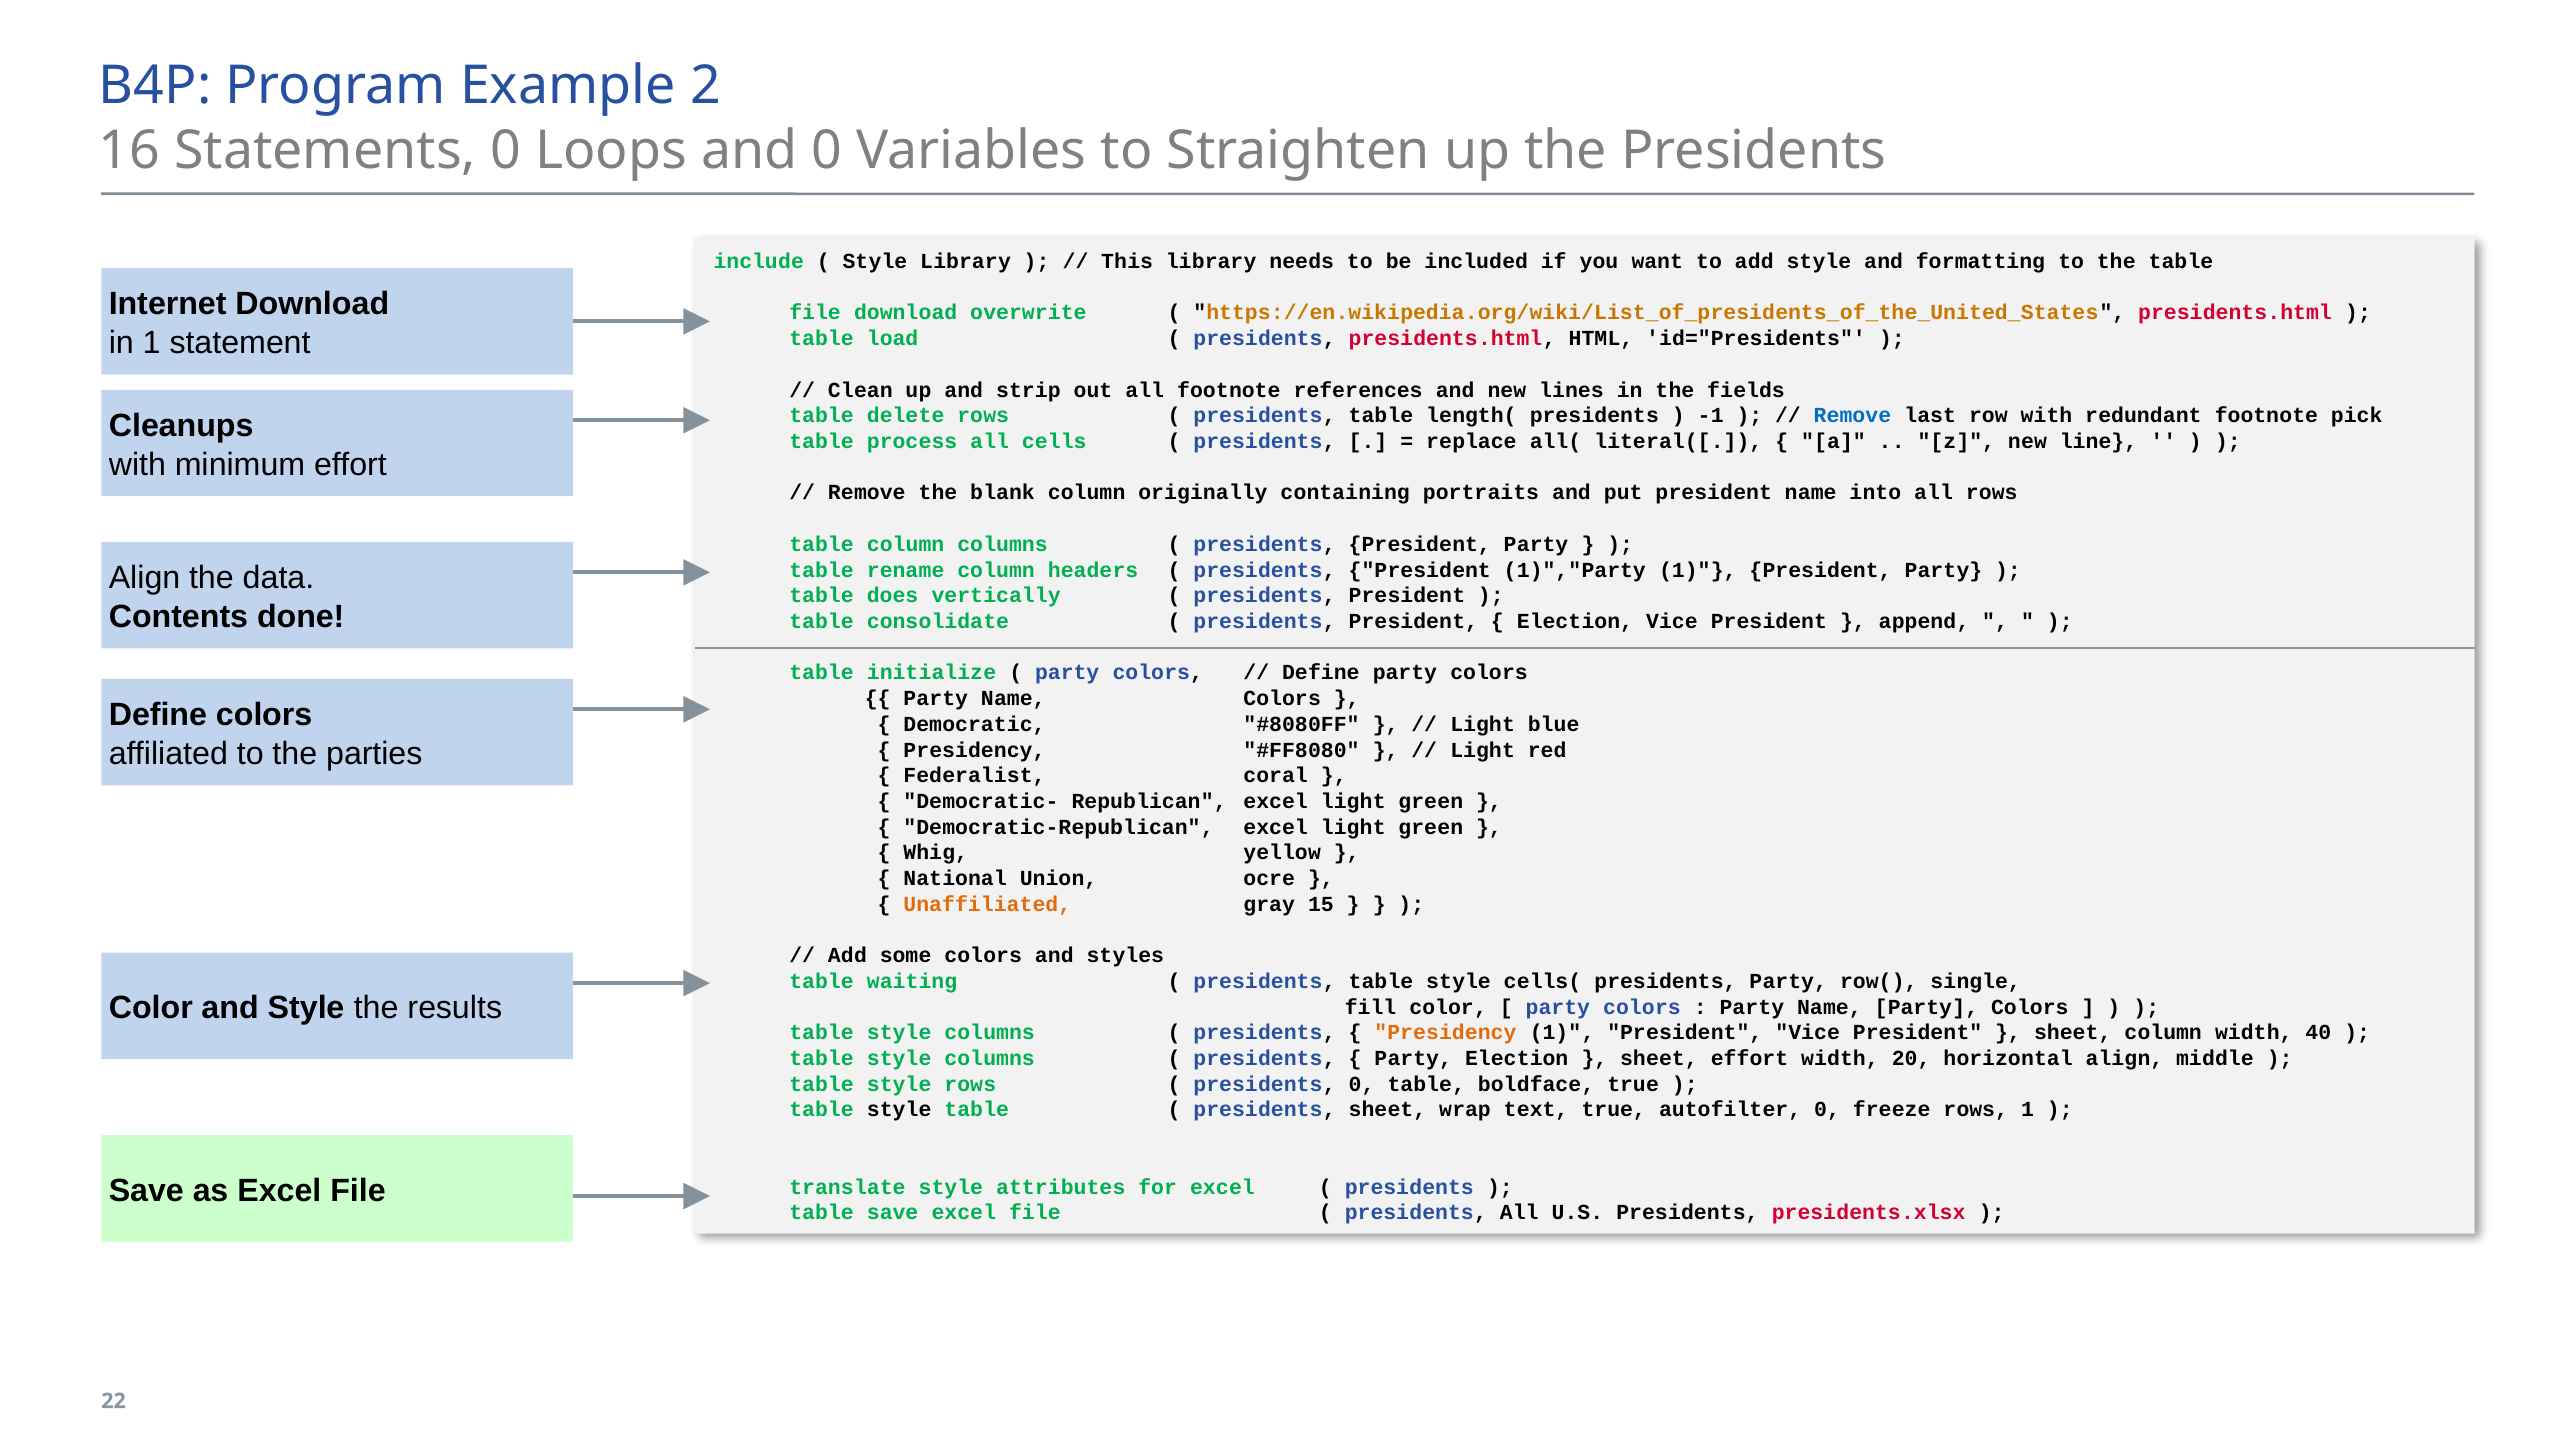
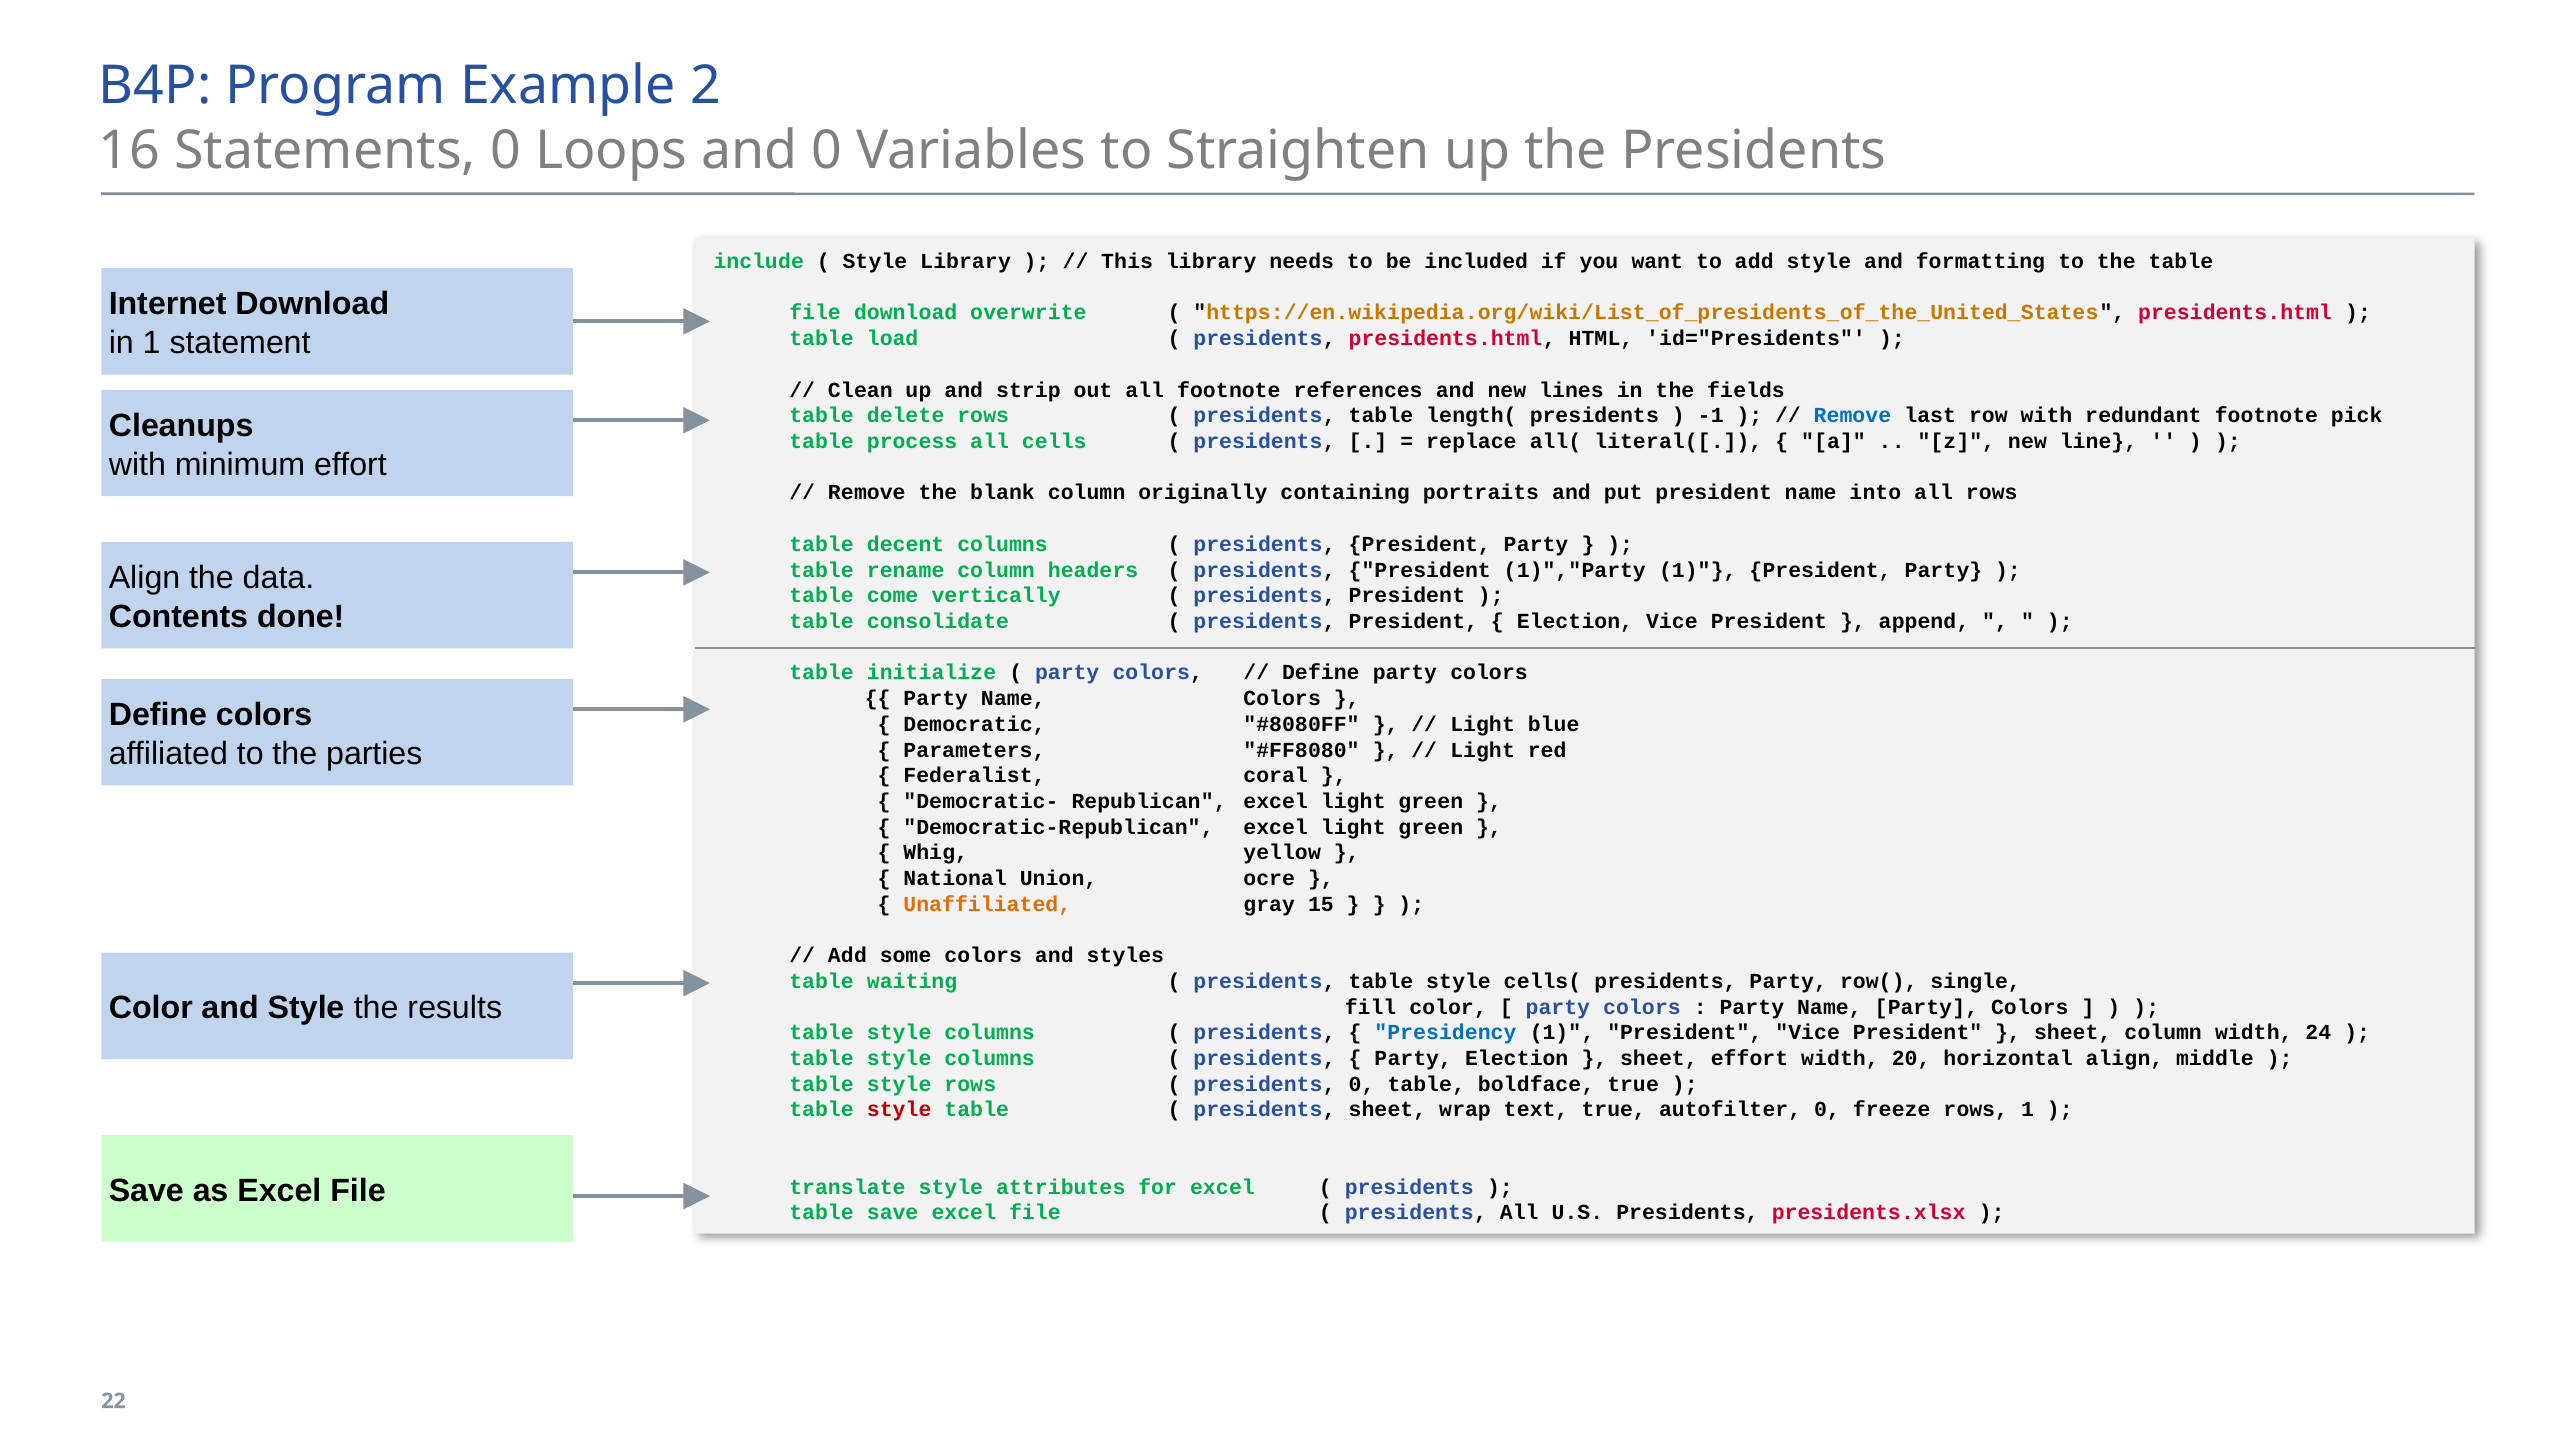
table column: column -> decent (906, 544)
does: does -> come (893, 596)
Presidency: Presidency -> Parameters (974, 750)
Presidency colour: orange -> blue (1445, 1033)
40: 40 -> 24 (2318, 1033)
style colour: black -> red (899, 1110)
